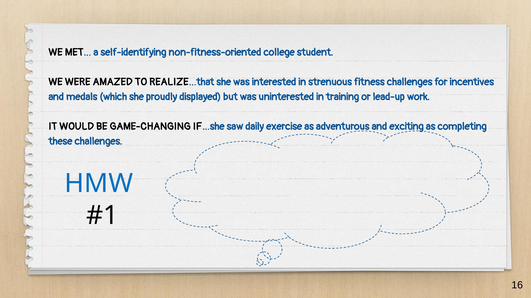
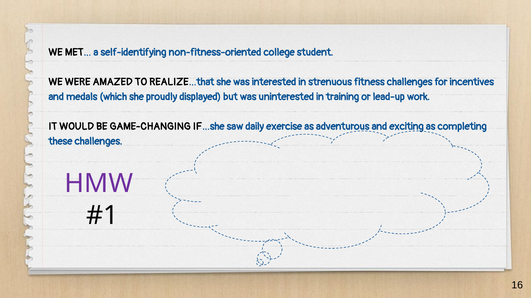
HMW colour: blue -> purple (99, 184)
